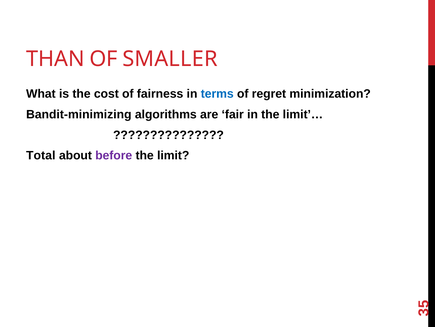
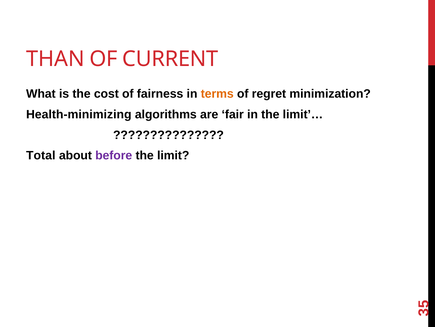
SMALLER: SMALLER -> CURRENT (170, 59)
terms colour: blue -> orange (217, 94)
Bandit-minimizing: Bandit-minimizing -> Health-minimizing (79, 114)
